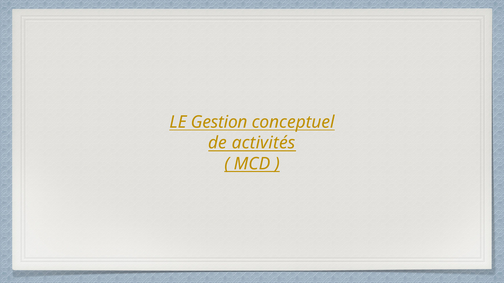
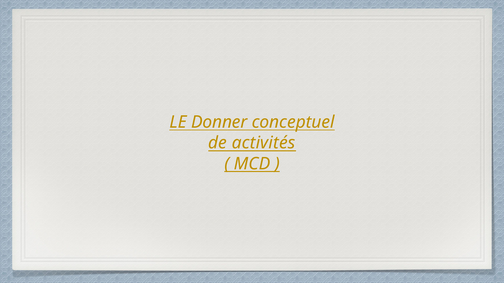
Gestion: Gestion -> Donner (219, 122)
